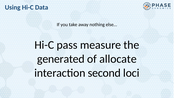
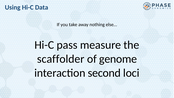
generated: generated -> scaffolder (61, 59)
allocate: allocate -> genome (118, 59)
